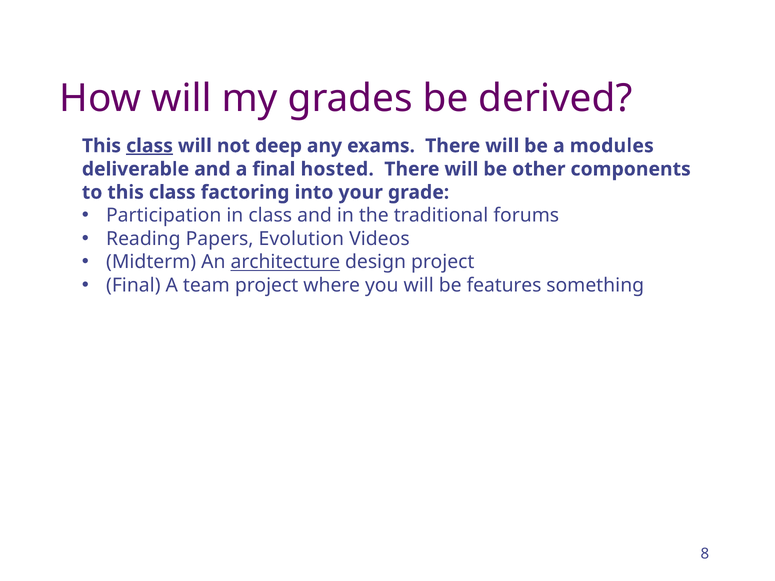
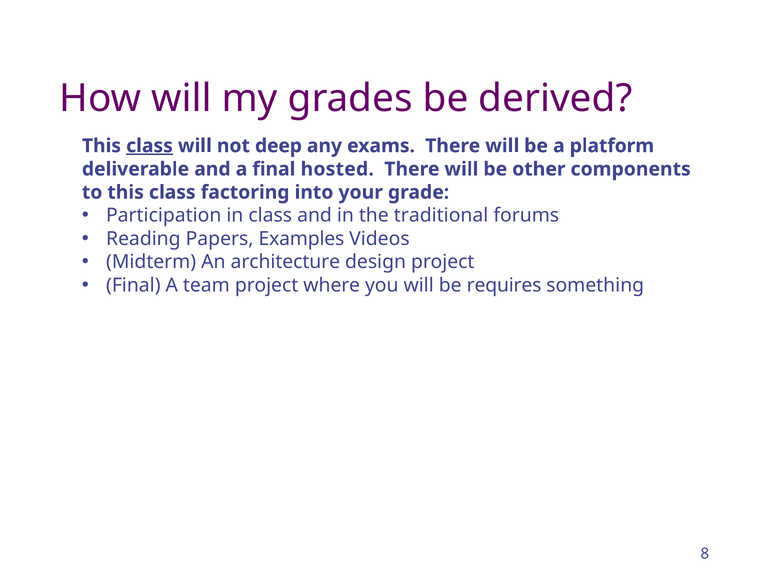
modules: modules -> platform (612, 146)
Evolution: Evolution -> Examples (301, 239)
architecture underline: present -> none (285, 262)
features: features -> requires (504, 285)
